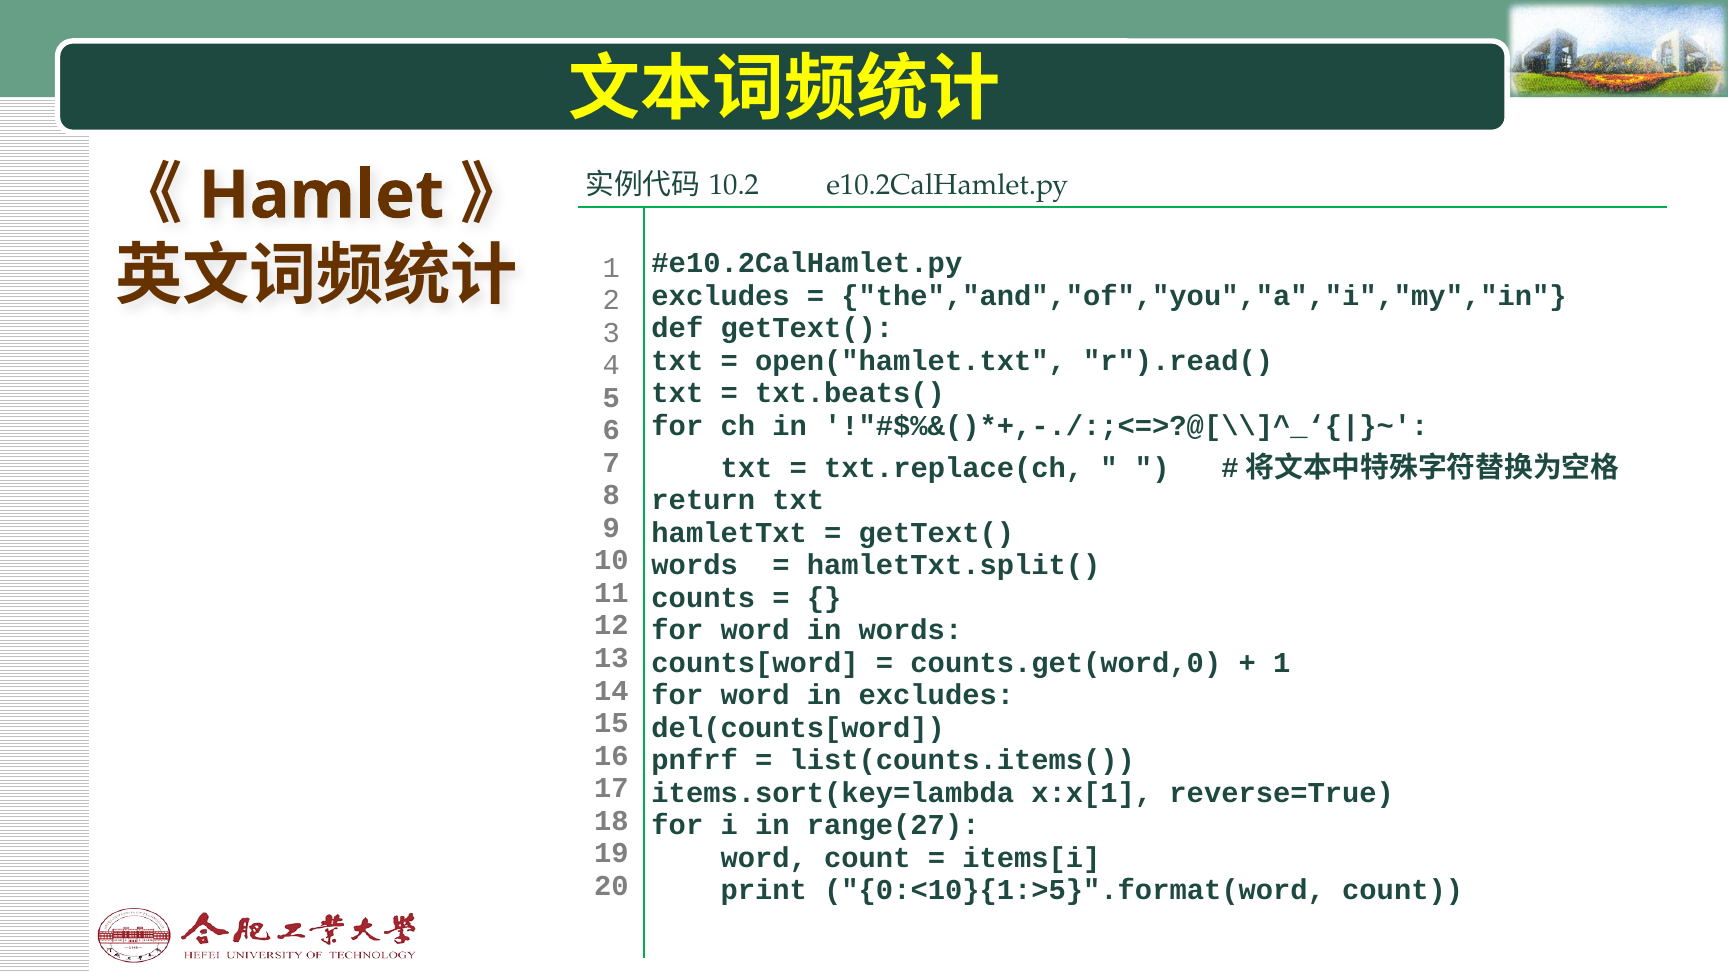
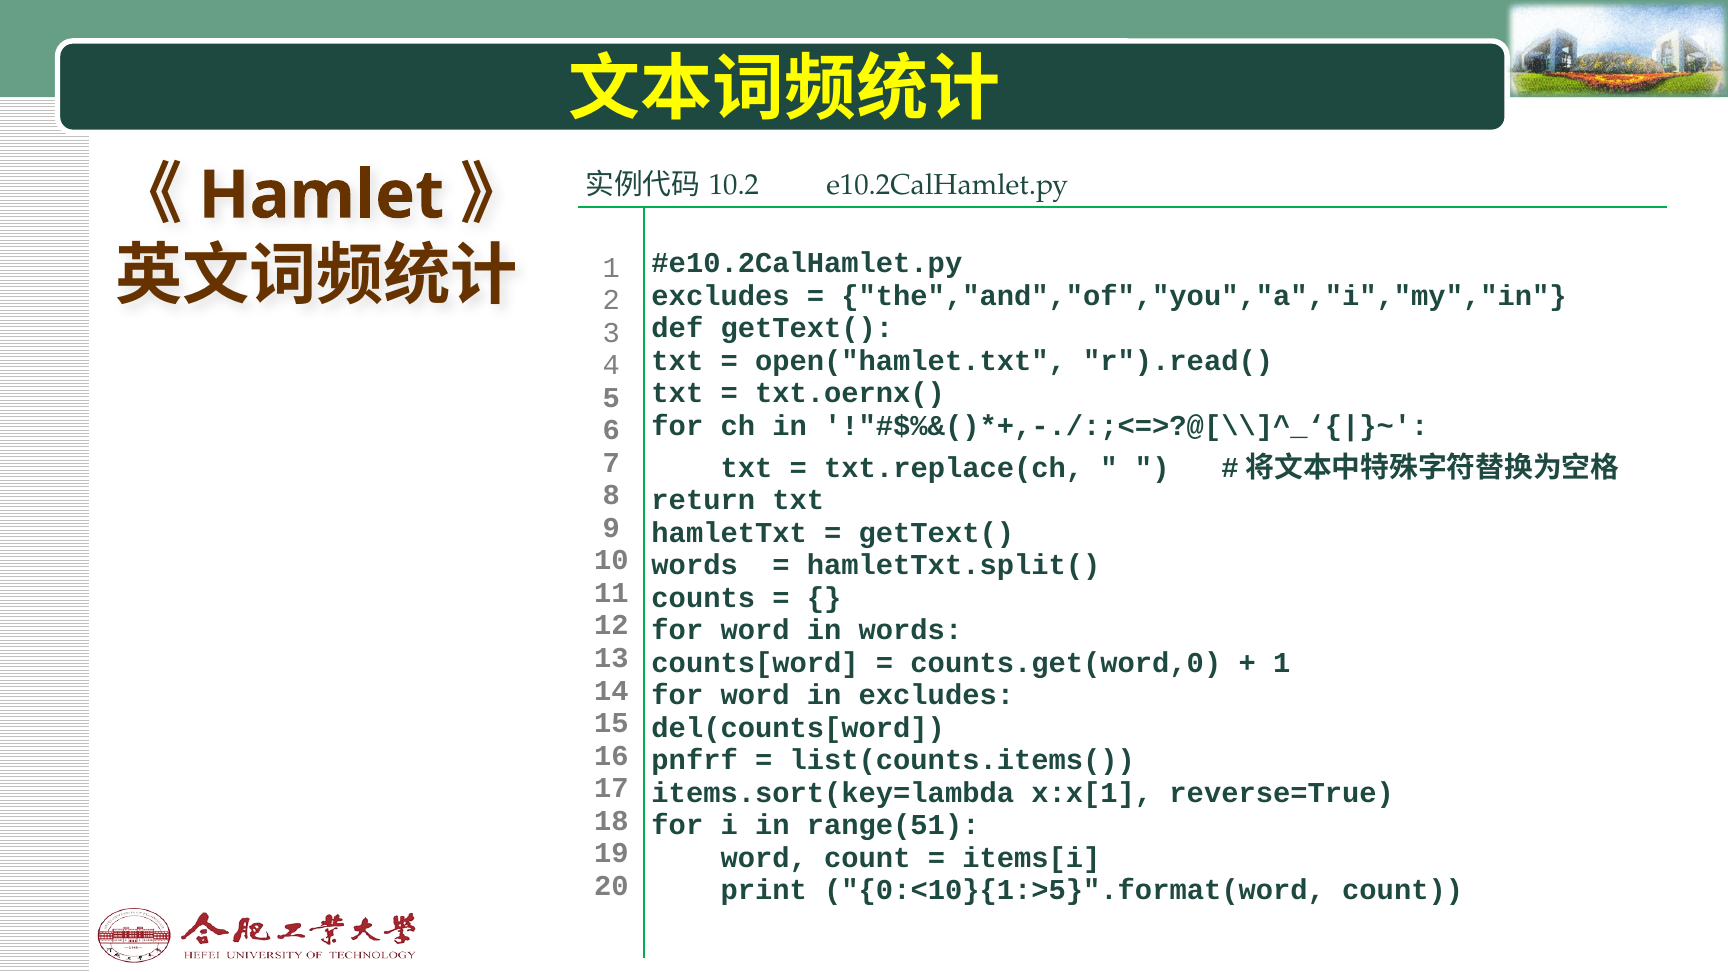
txt.beats(: txt.beats( -> txt.oernx( (850, 393)
range(27: range(27 -> range(51 (893, 825)
